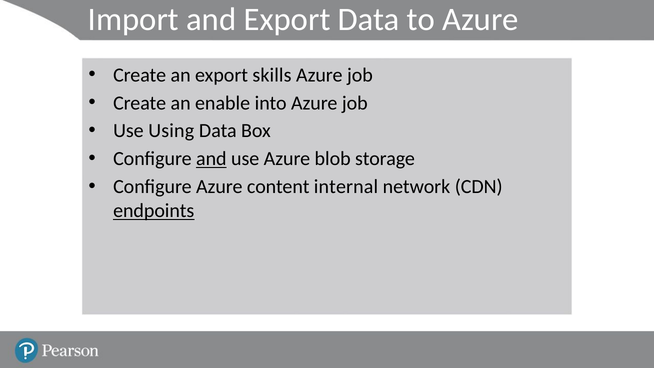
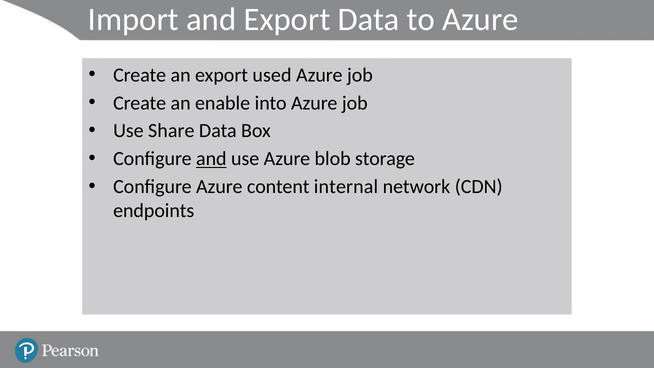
skills: skills -> used (272, 75)
Using: Using -> Share (171, 131)
endpoints underline: present -> none (154, 211)
